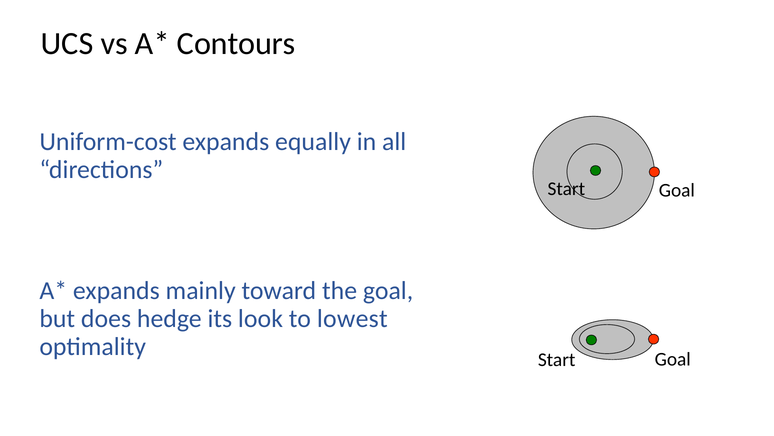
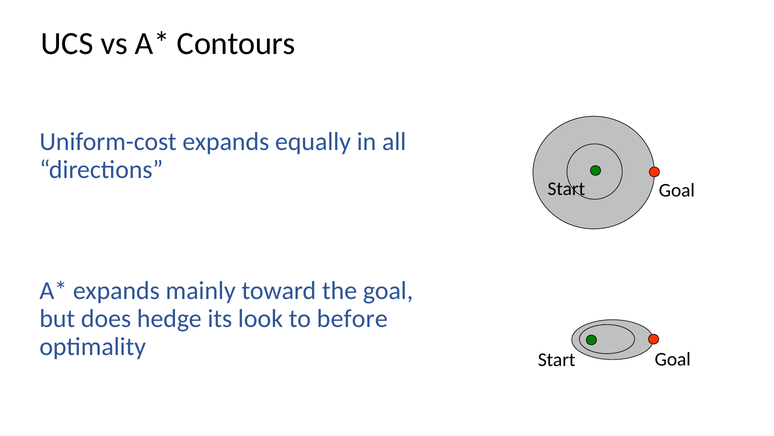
lowest: lowest -> before (352, 318)
